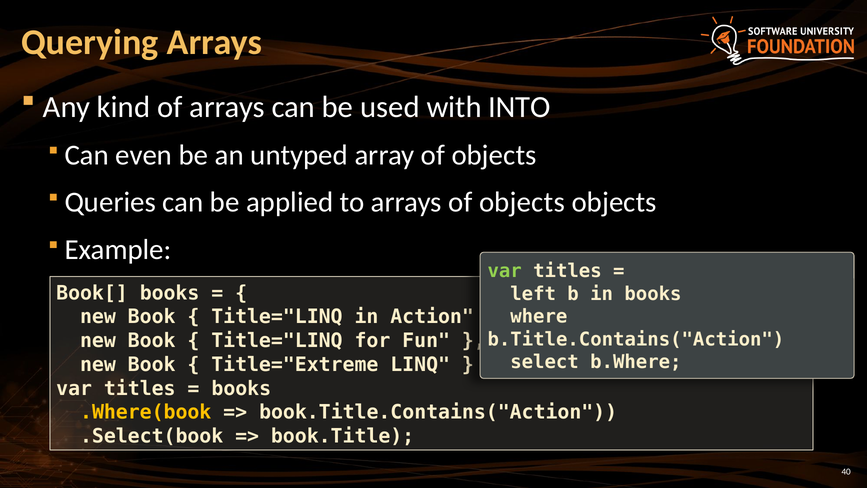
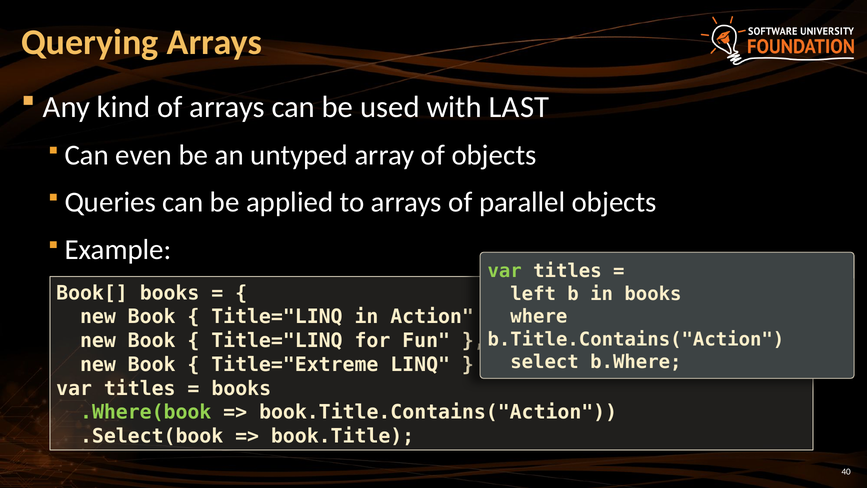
INTO: INTO -> LAST (519, 107)
arrays of objects: objects -> parallel (522, 202)
.Where(book colour: yellow -> light green (146, 412)
